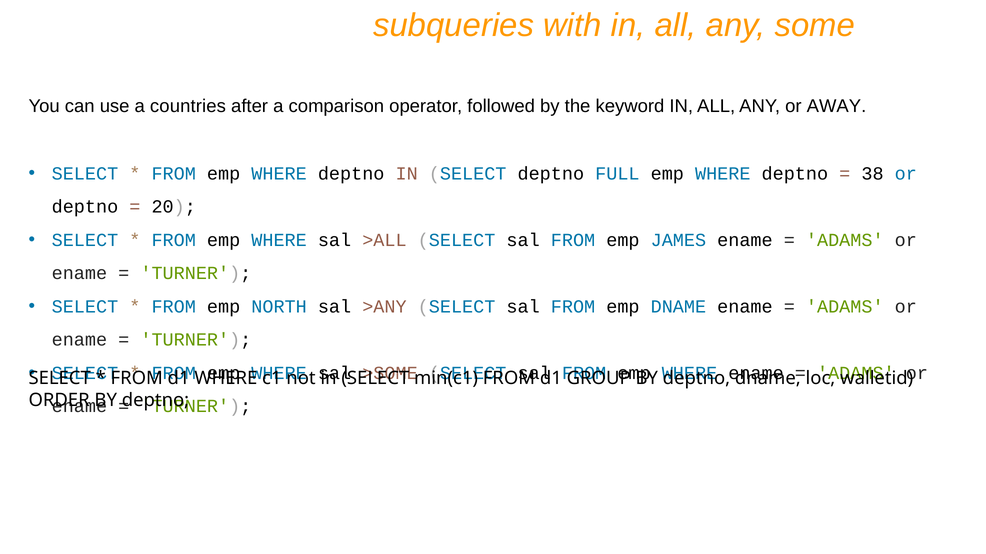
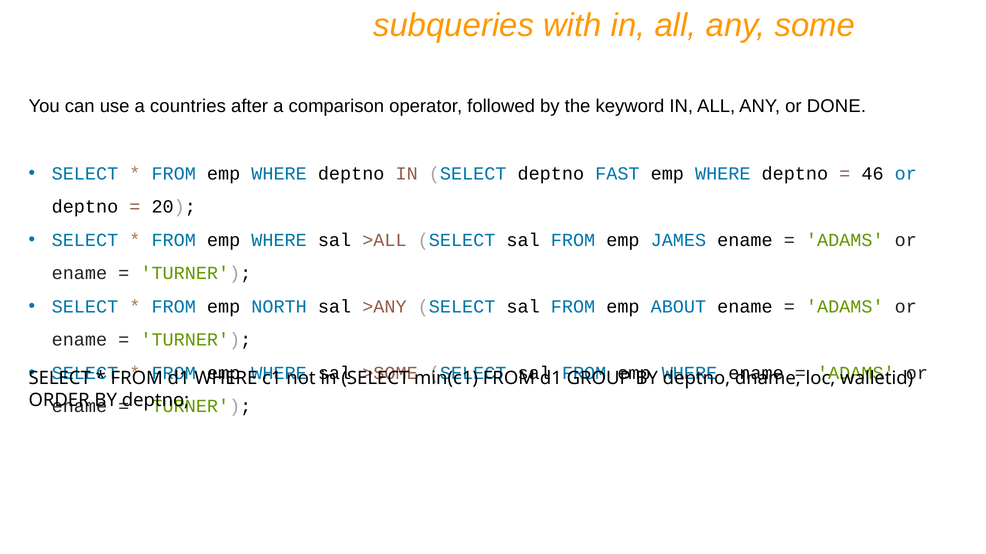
AWAY: AWAY -> DONE (836, 106)
FULL: FULL -> FAST (617, 174)
38: 38 -> 46 (873, 174)
emp DNAME: DNAME -> ABOUT (678, 307)
